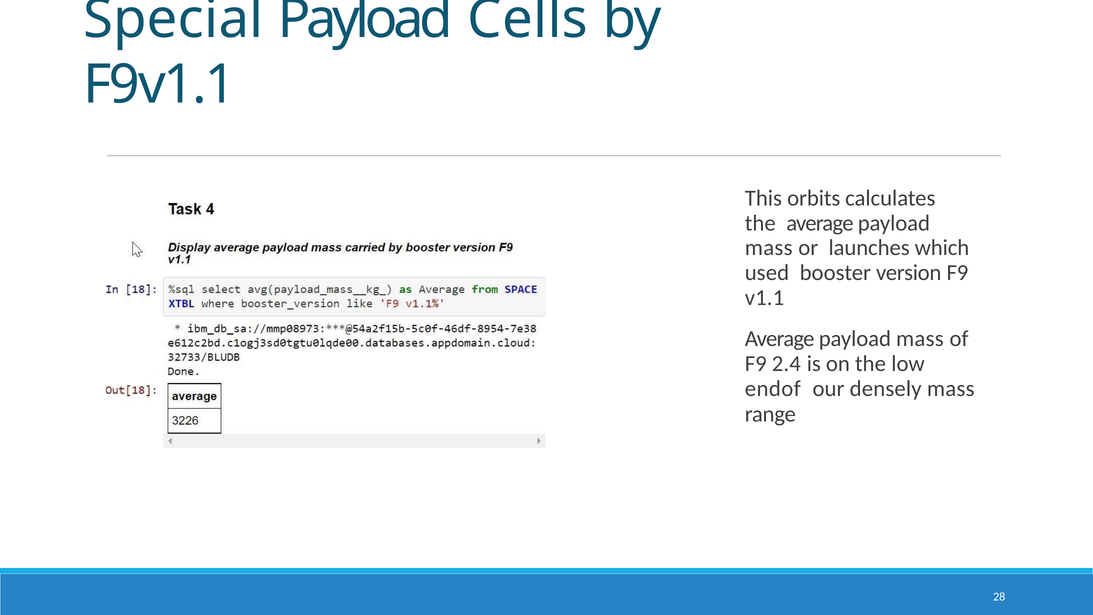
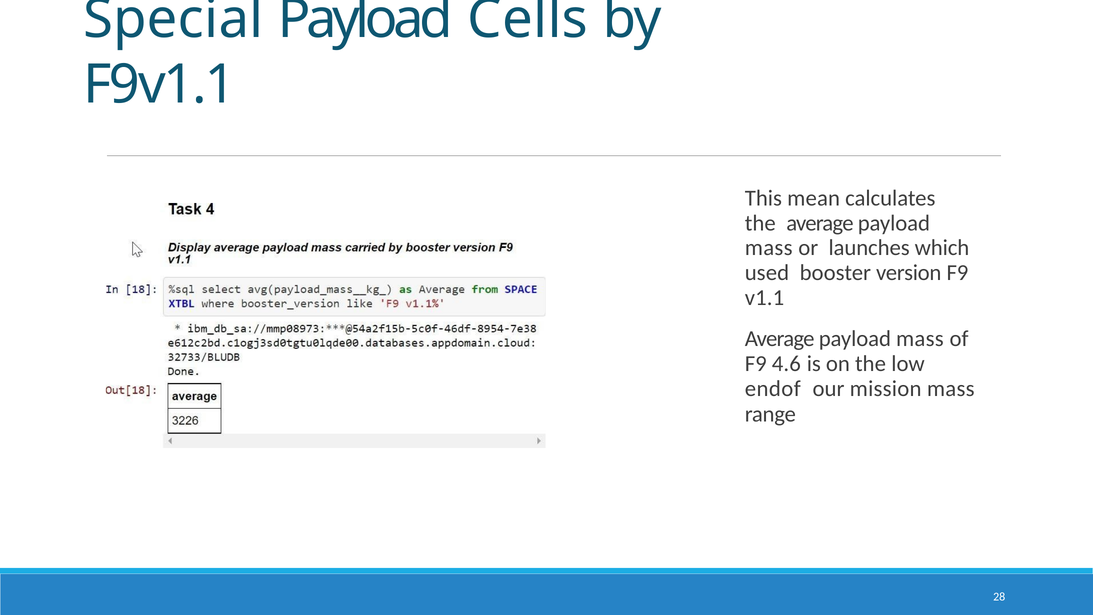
orbits: orbits -> mean (814, 198)
2.4: 2.4 -> 4.6 (786, 364)
densely: densely -> mission (886, 389)
